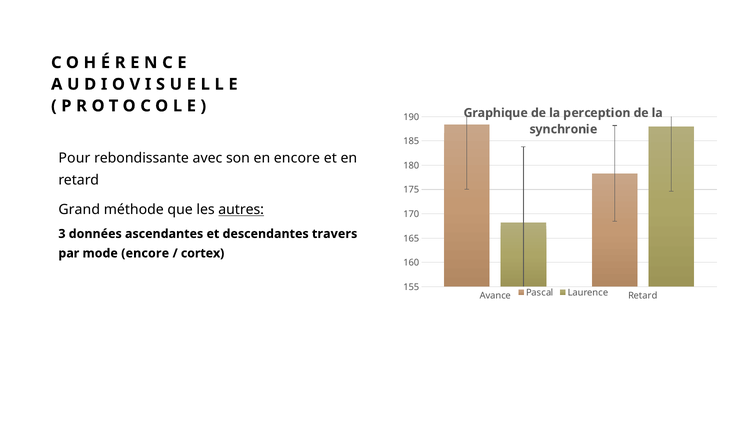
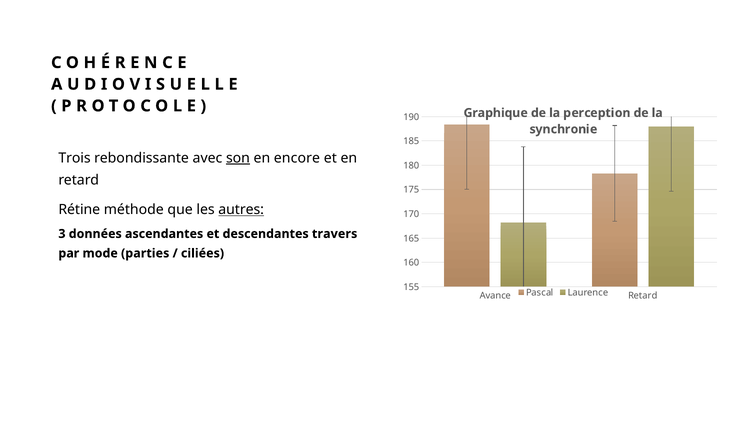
Pour: Pour -> Trois (75, 158)
son underline: none -> present (238, 158)
Grand: Grand -> Rétine (79, 210)
mode encore: encore -> parties (145, 254)
cortex: cortex -> ciliées (203, 254)
